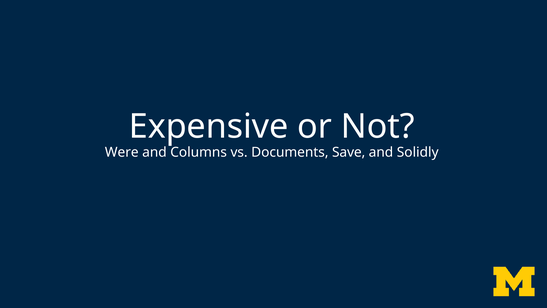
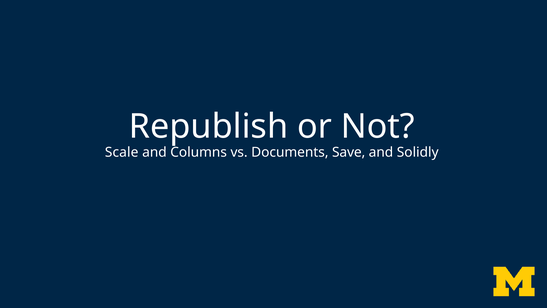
Expensive: Expensive -> Republish (209, 126)
Were: Were -> Scale (122, 152)
